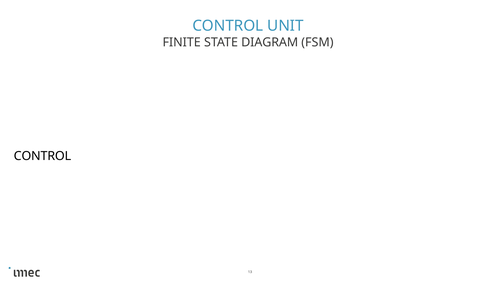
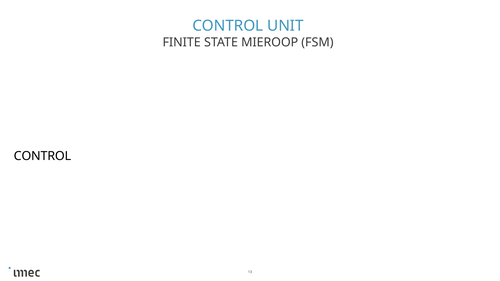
DIAGRAM: DIAGRAM -> MIEROOP (270, 42)
